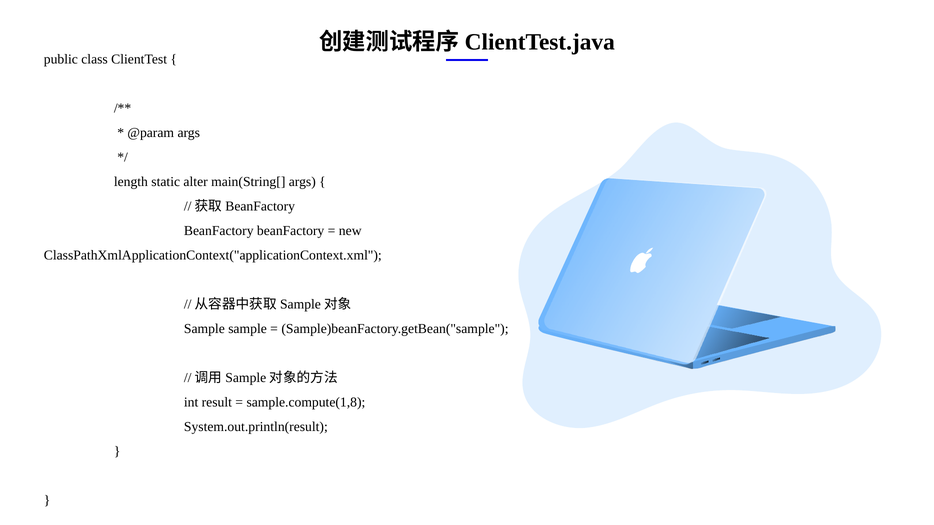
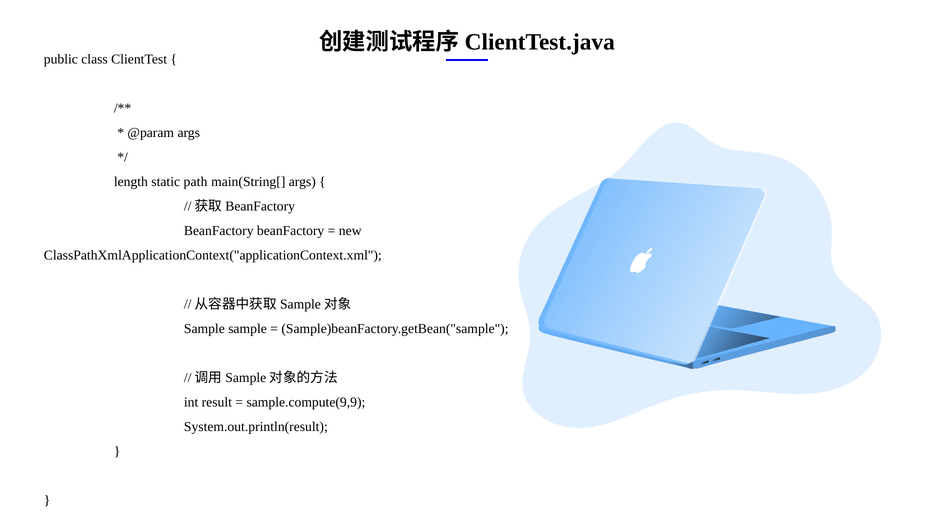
alter: alter -> path (196, 182)
sample.compute(1,8: sample.compute(1,8 -> sample.compute(9,9 (306, 402)
